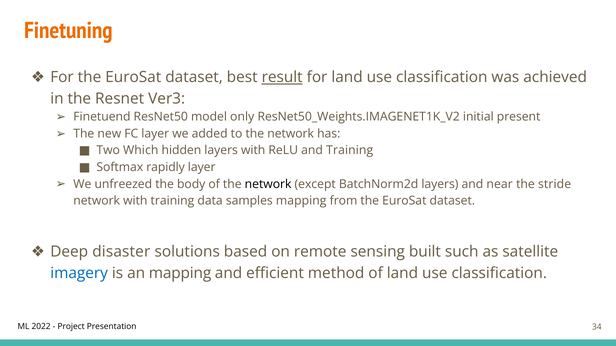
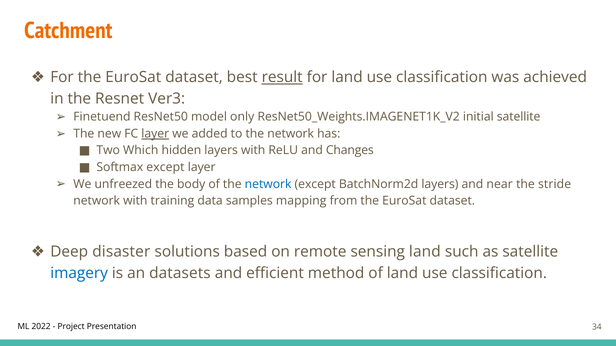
Finetuning: Finetuning -> Catchment (68, 31)
initial present: present -> satellite (519, 117)
layer underline: none -> present (155, 134)
and Training: Training -> Changes (350, 151)
Softmax rapidly: rapidly -> except (165, 167)
network colour: black -> blue (268, 184)
sensing built: built -> land (425, 252)
an mapping: mapping -> datasets (180, 273)
